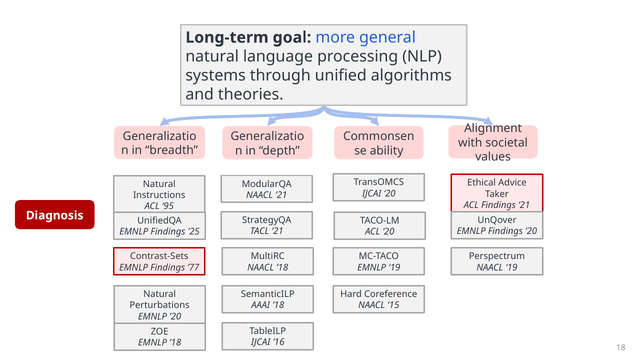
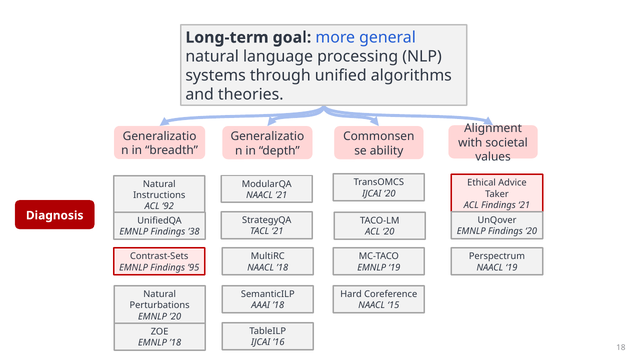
95: 95 -> 92 (168, 206)
’25: ’25 -> ’38 (194, 232)
’77: ’77 -> ’95 (193, 268)
